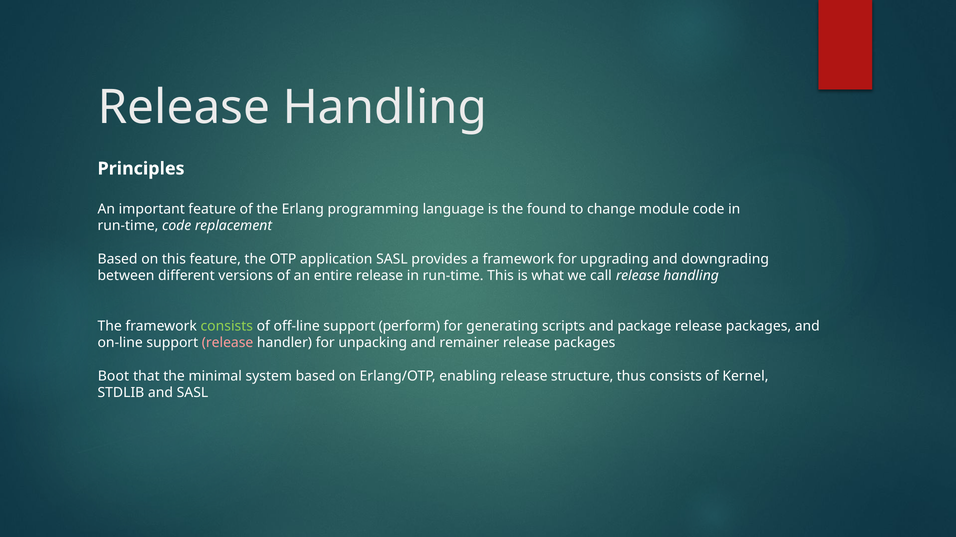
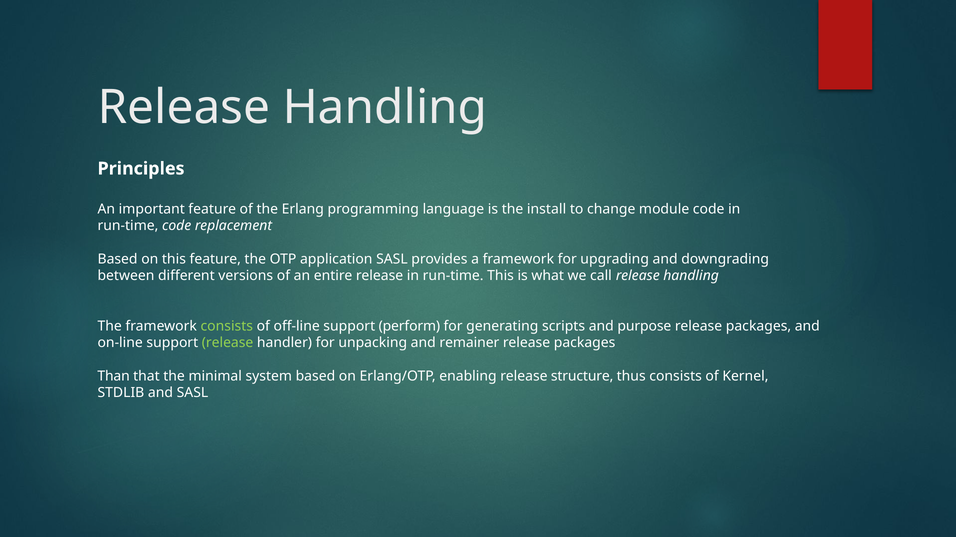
found: found -> install (547, 209)
package: package -> purpose (644, 326)
release colour: pink -> light green (228, 343)
Boot: Boot -> Than (114, 377)
